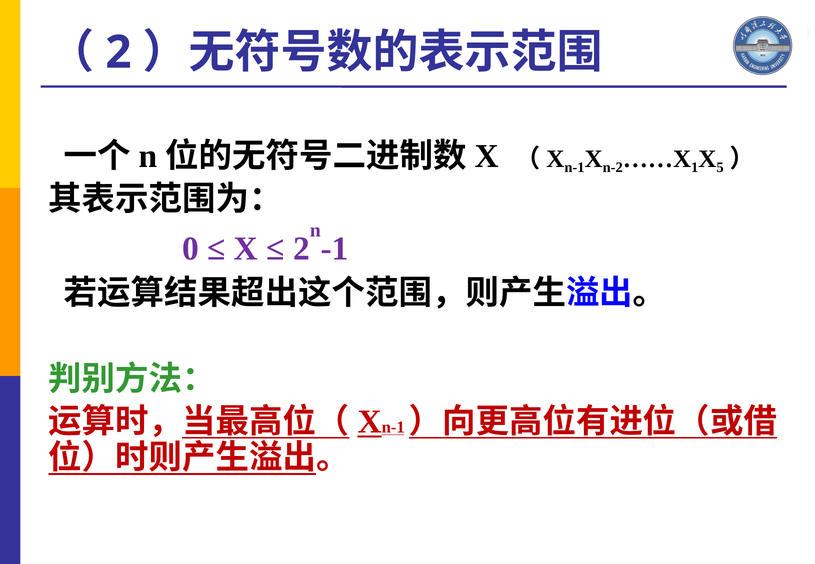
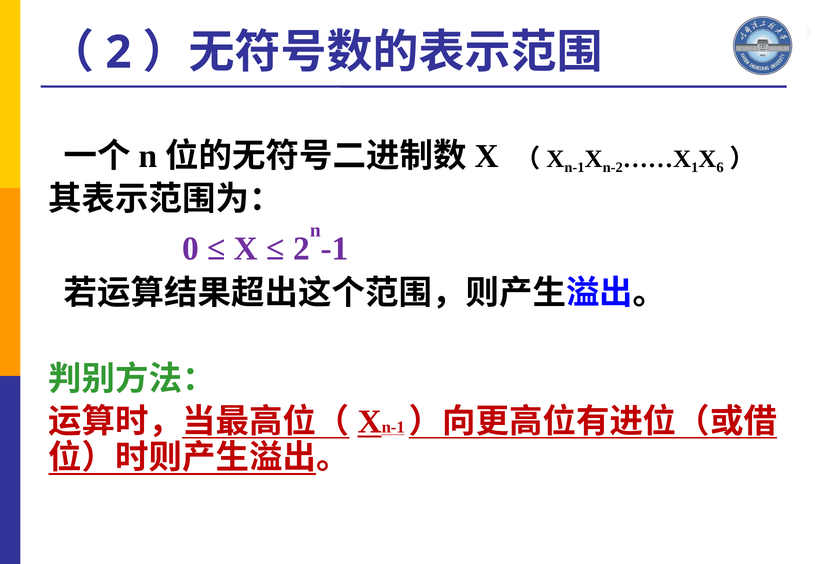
5: 5 -> 6 (720, 168)
